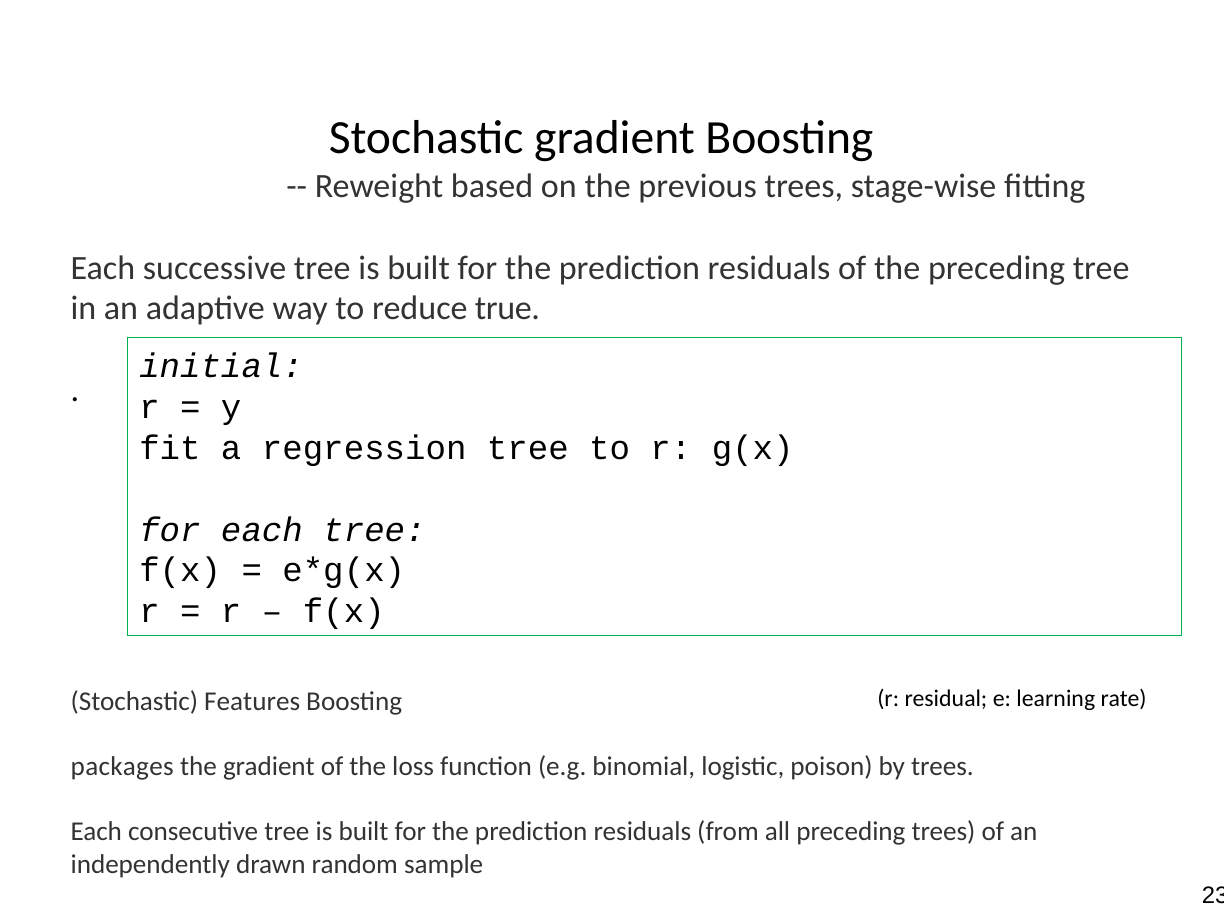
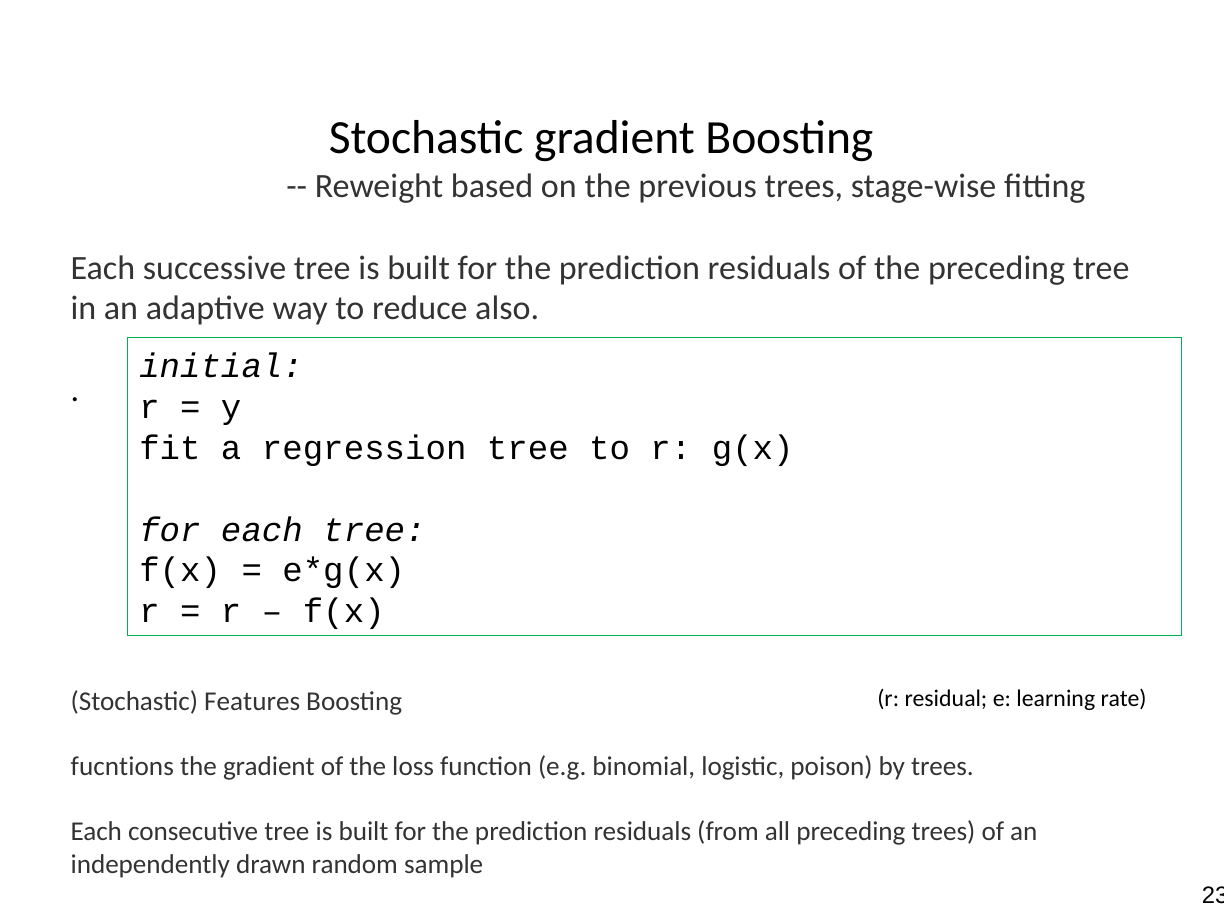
true: true -> also (507, 309)
packages: packages -> fucntions (122, 767)
